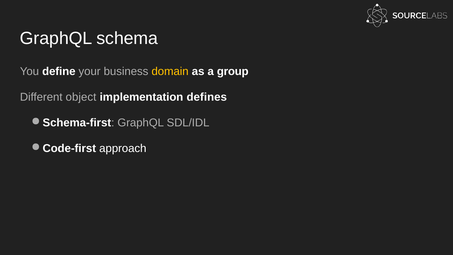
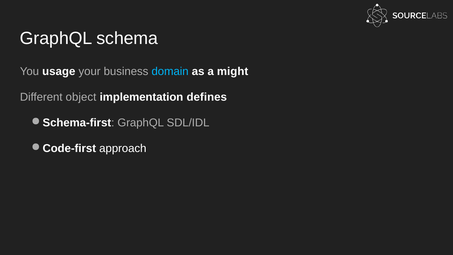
define: define -> usage (59, 71)
domain colour: yellow -> light blue (170, 71)
group: group -> might (233, 71)
